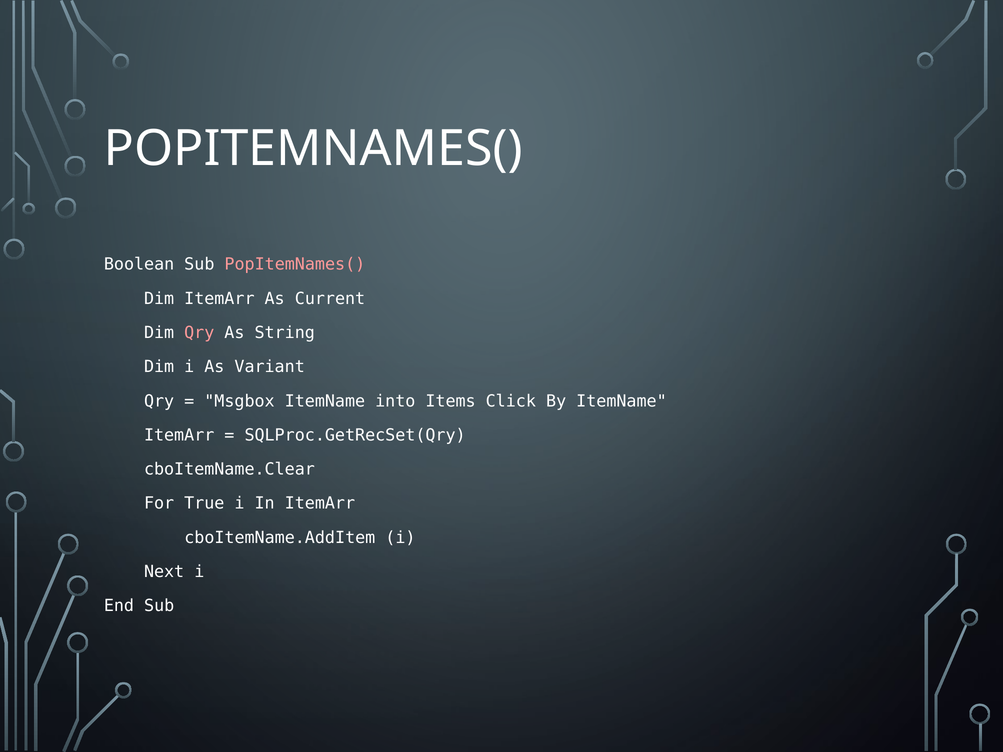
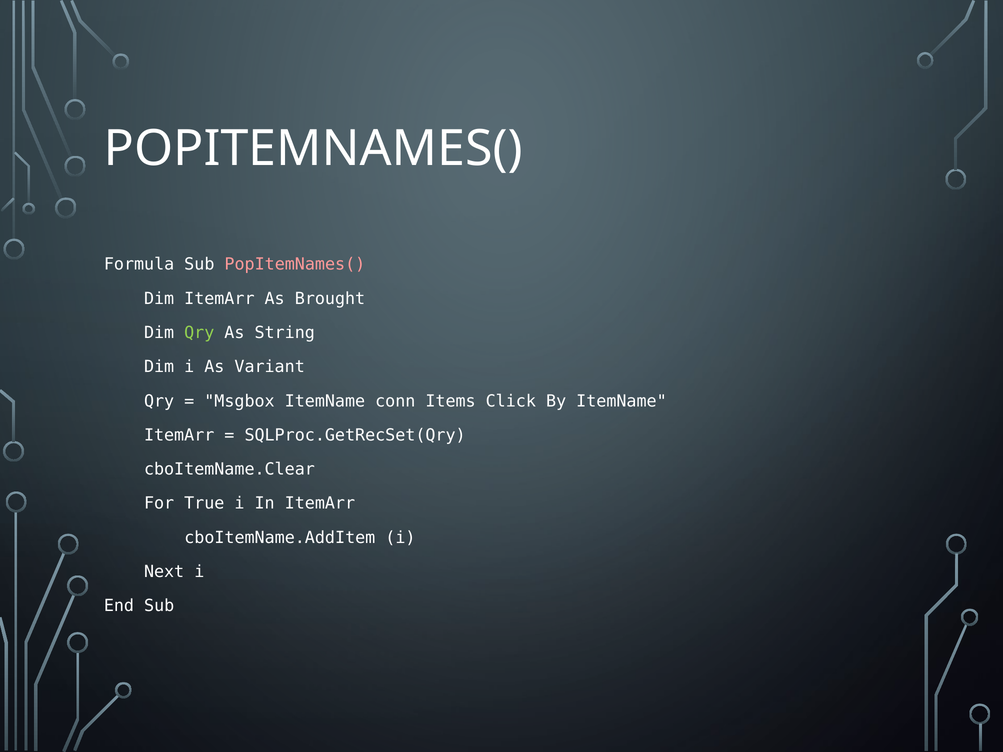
Boolean: Boolean -> Formula (139, 265)
Current: Current -> Brought (330, 299)
Qry colour: pink -> light green (199, 333)
into: into -> conn (395, 401)
